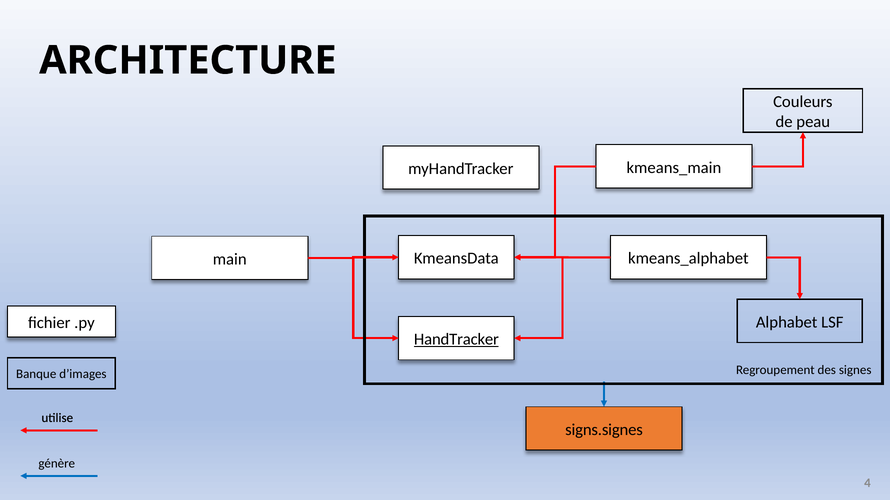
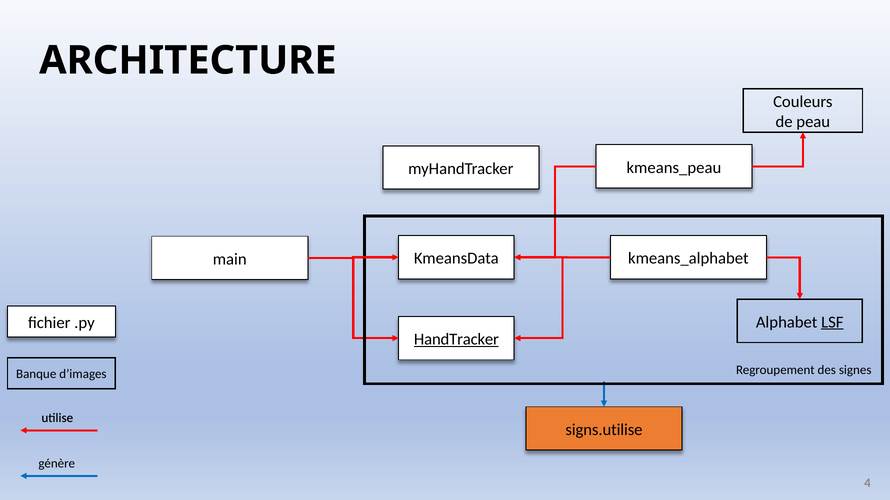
kmeans_main: kmeans_main -> kmeans_peau (674, 168)
LSF underline: none -> present (832, 322)
signs.signes: signs.signes -> signs.utilise (604, 430)
